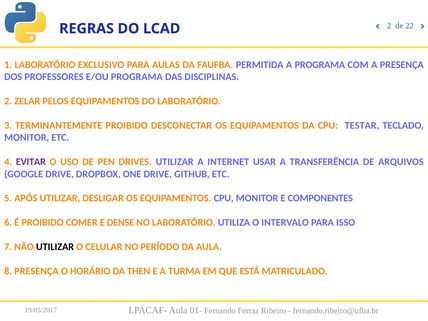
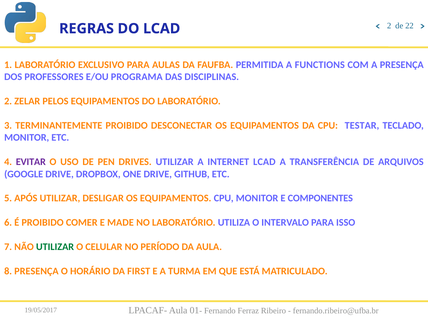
A PROGRAMA: PROGRAMA -> FUNCTIONS (320, 65)
INTERNET USAR: USAR -> LCAD (264, 162)
DENSE: DENSE -> MADE (120, 223)
UTILIZAR colour: black -> green (55, 247)
THEN: THEN -> FIRST (139, 271)
